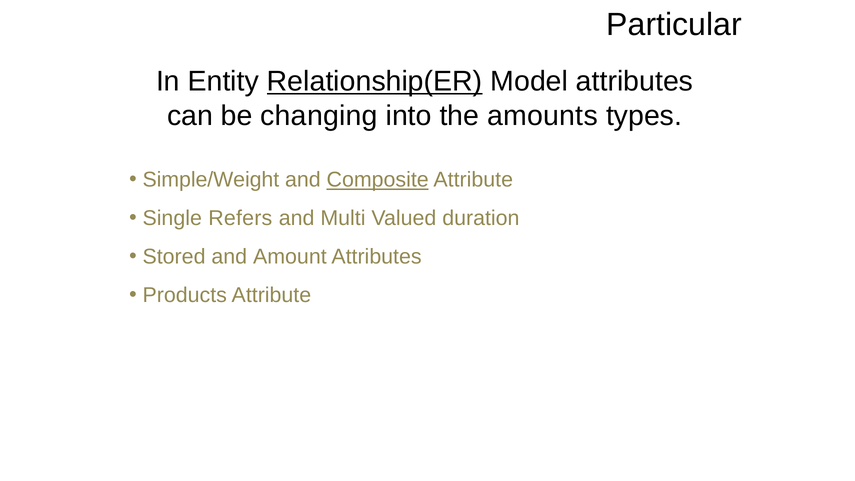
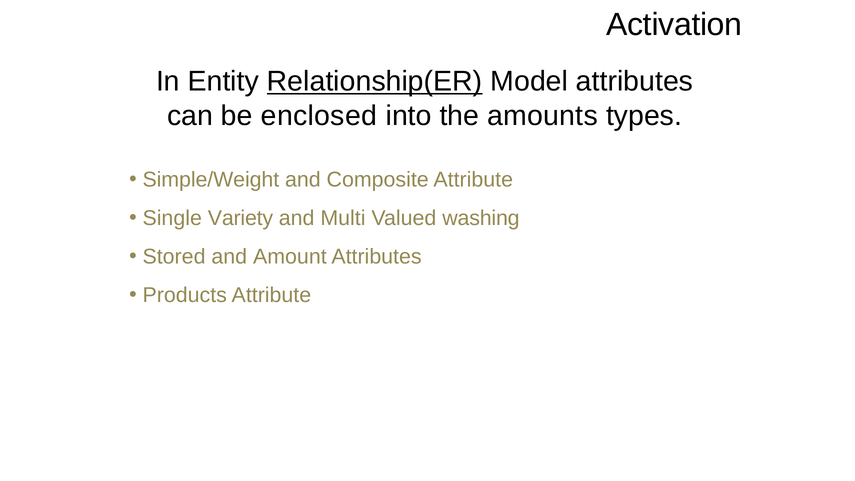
Particular: Particular -> Activation (674, 25)
changing: changing -> enclosed (319, 116)
Composite underline: present -> none (378, 180)
Refers: Refers -> Variety (240, 218)
duration: duration -> washing (481, 218)
